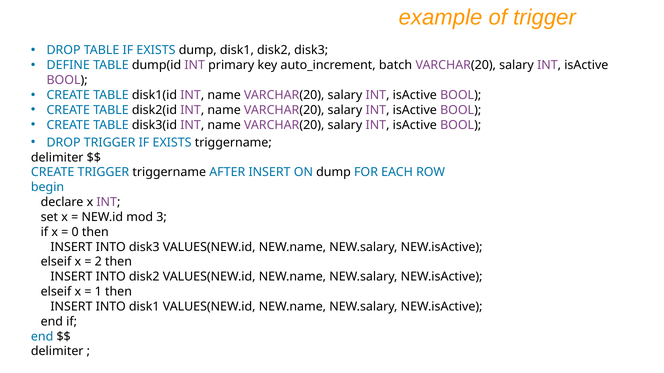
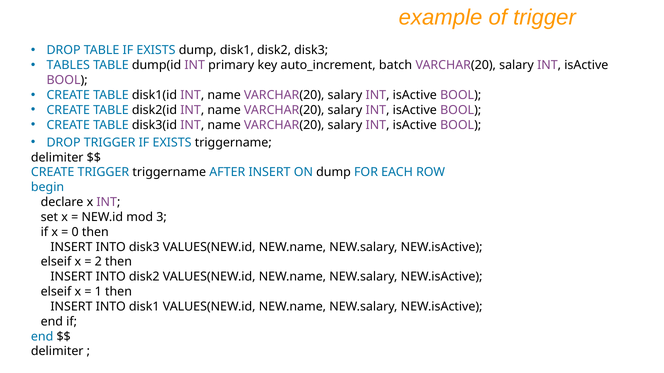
DEFINE: DEFINE -> TABLES (68, 65)
